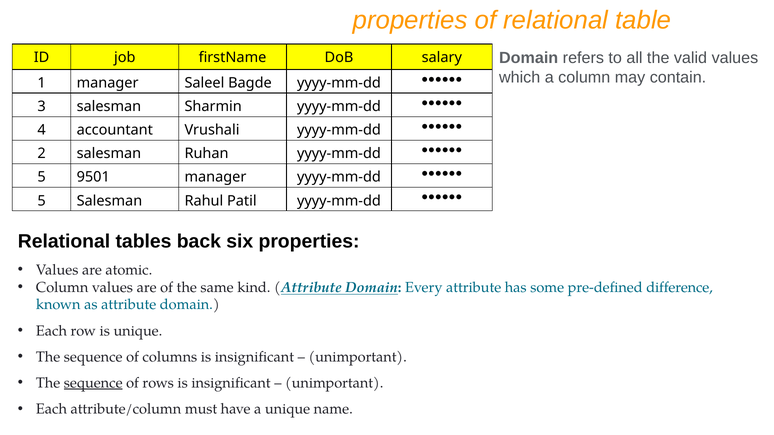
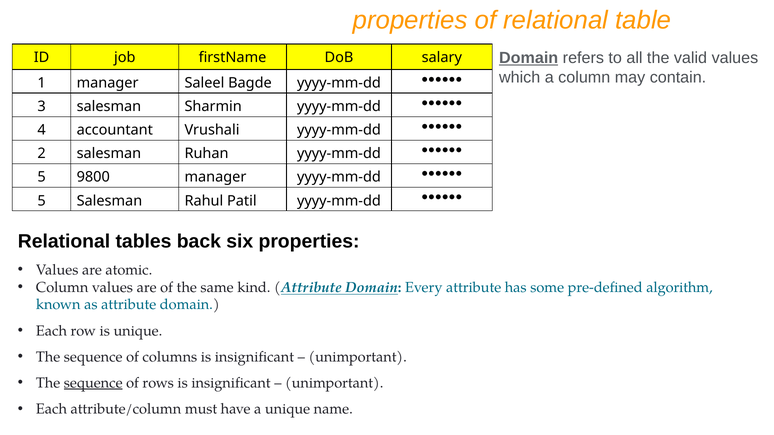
Domain underline: none -> present (529, 58)
9501: 9501 -> 9800 (93, 177)
difference: difference -> algorithm (680, 287)
